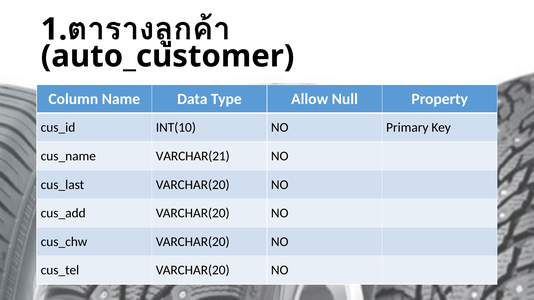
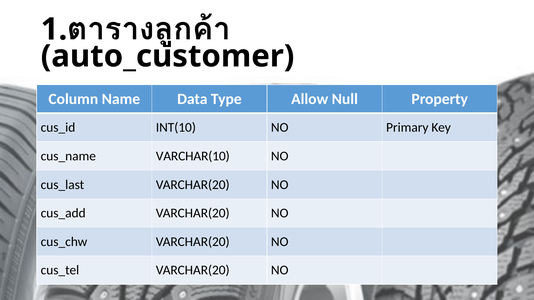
VARCHAR(21: VARCHAR(21 -> VARCHAR(10 (193, 156)
